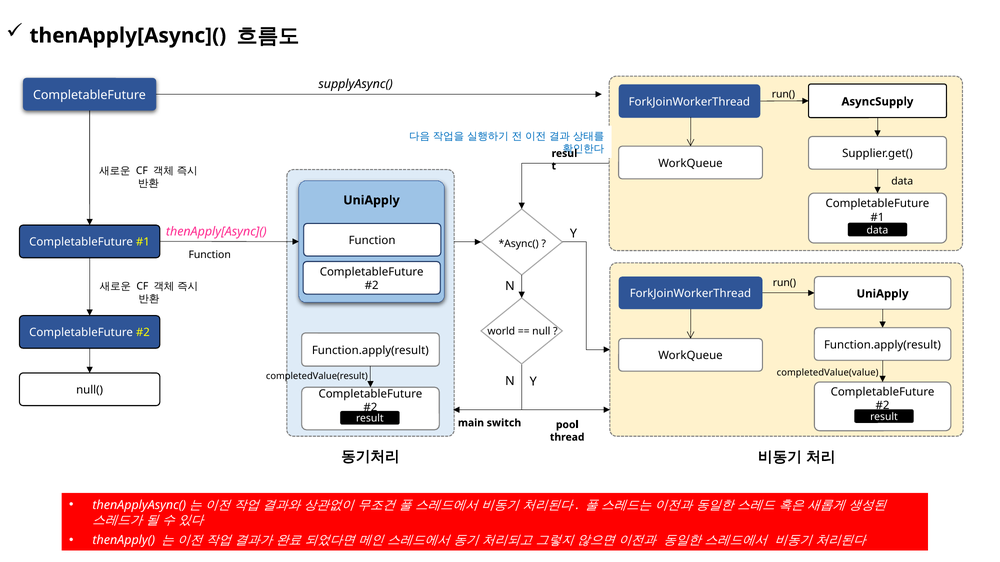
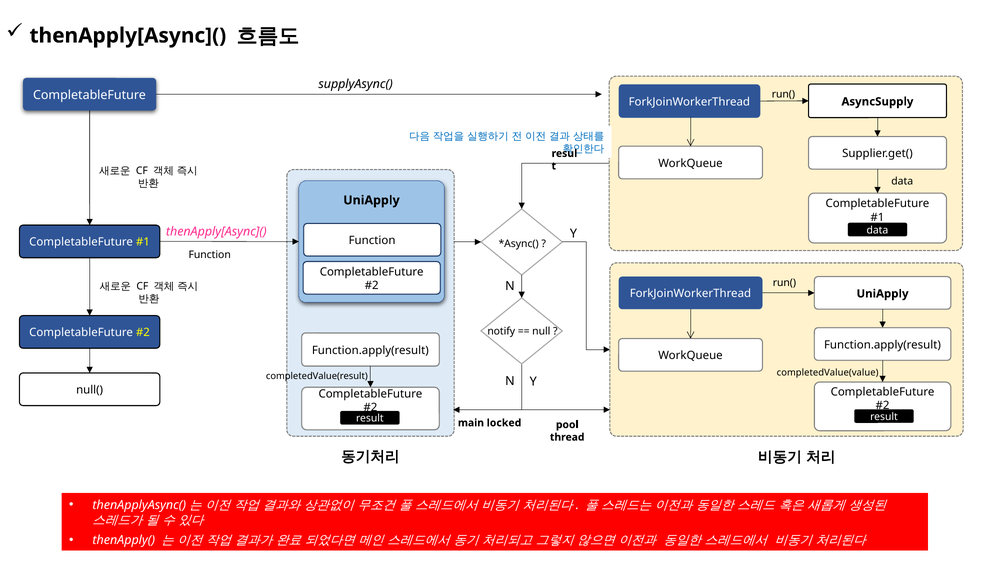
world: world -> notify (501, 332)
switch: switch -> locked (504, 423)
